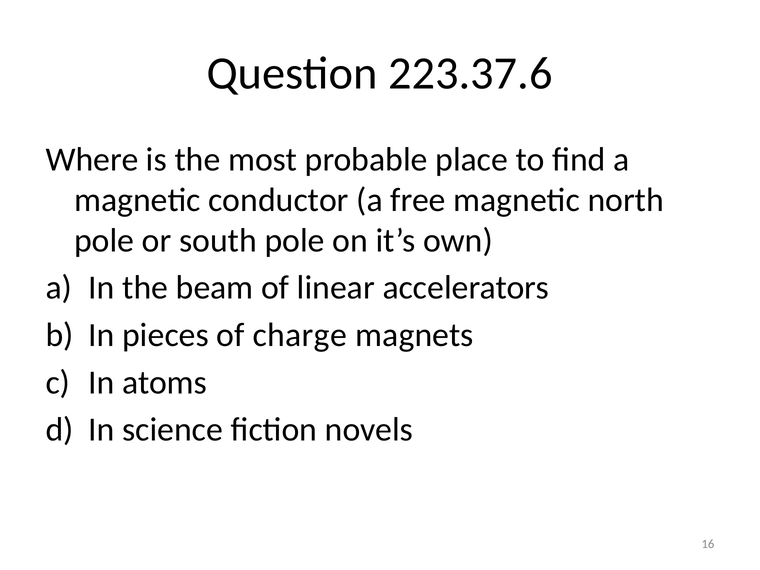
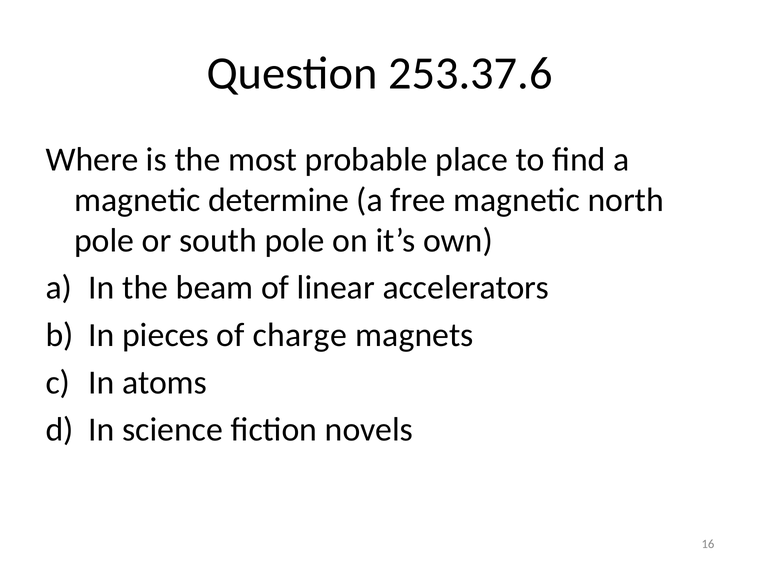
223.37.6: 223.37.6 -> 253.37.6 (470, 74)
conductor: conductor -> determine (279, 200)
